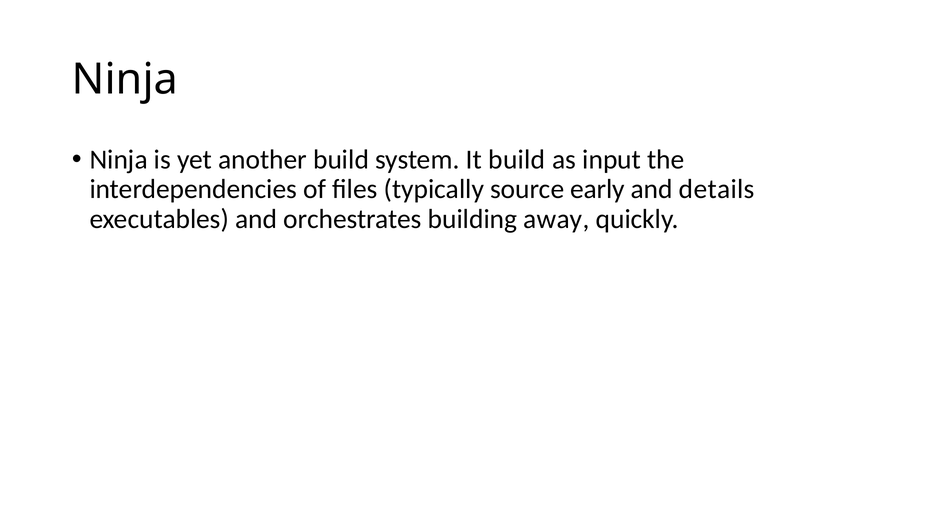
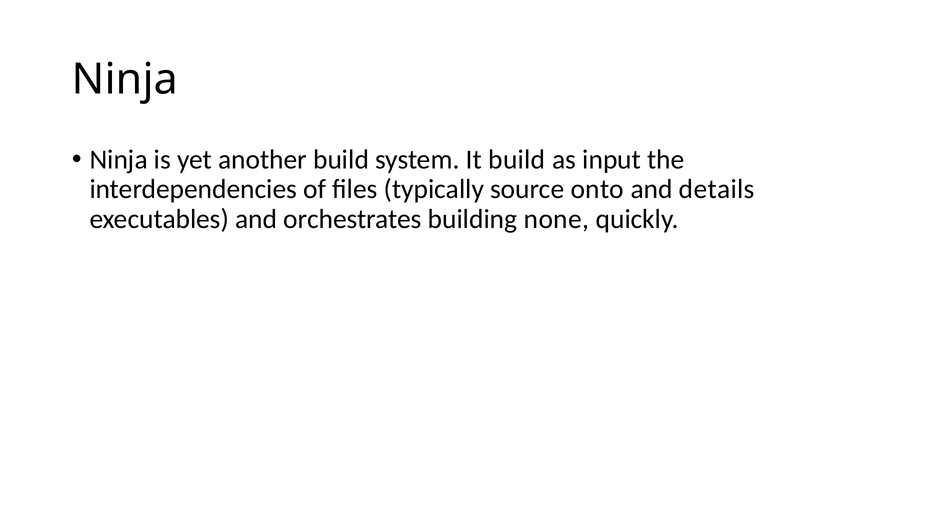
early: early -> onto (597, 189)
away: away -> none (556, 219)
